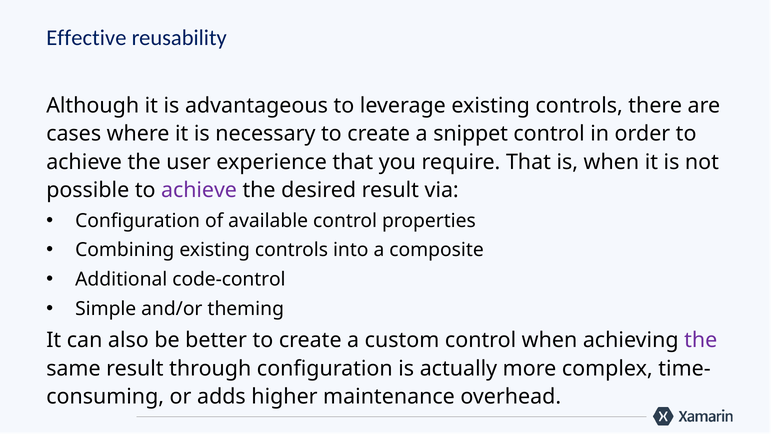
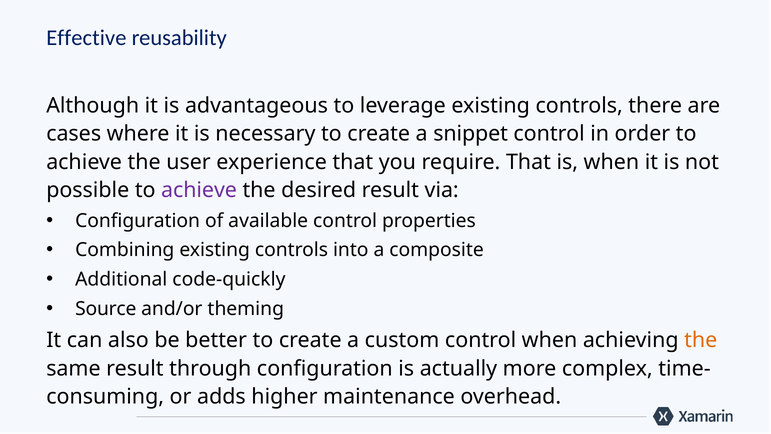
code-control: code-control -> code-quickly (229, 279)
Simple: Simple -> Source (106, 309)
the colour: purple -> orange (701, 340)
